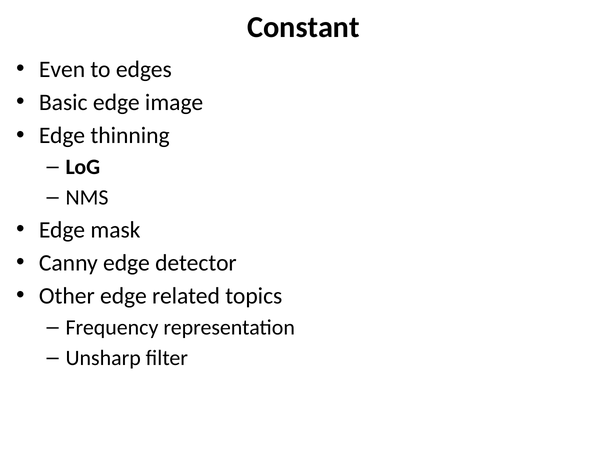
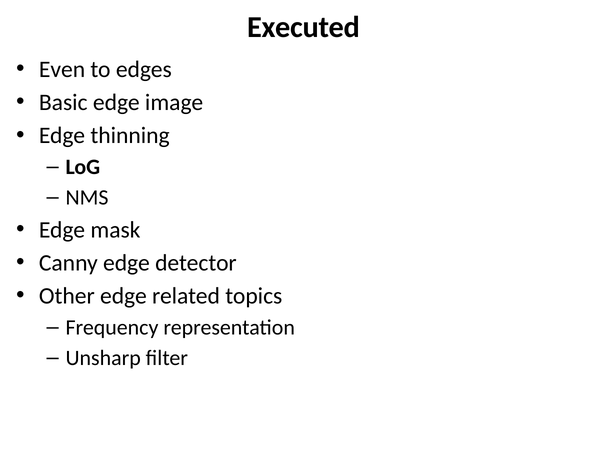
Constant: Constant -> Executed (304, 27)
